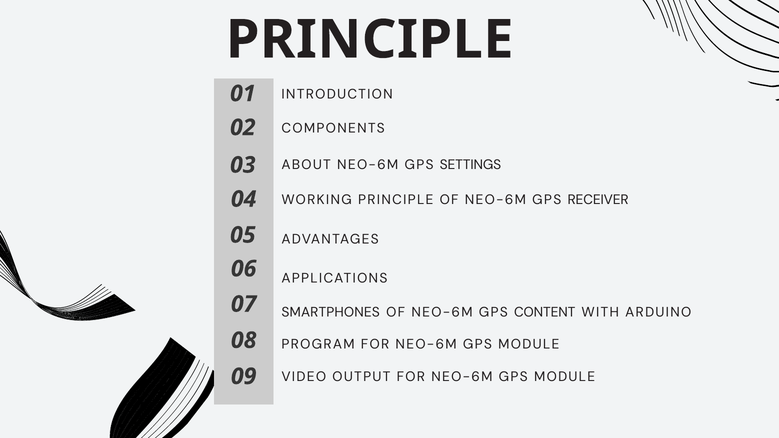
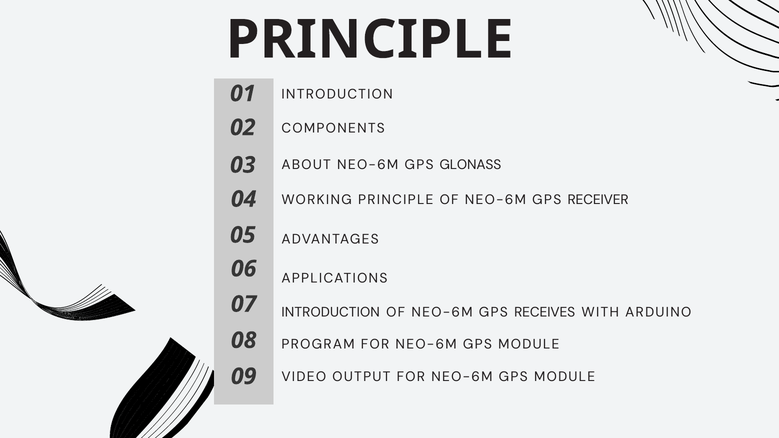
SETTINGS: SETTINGS -> GLONASS (470, 165)
SMARTPHONES: SMARTPHONES -> INTRODUCTION (331, 312)
CONTENT: CONTENT -> RECEIVES (545, 312)
